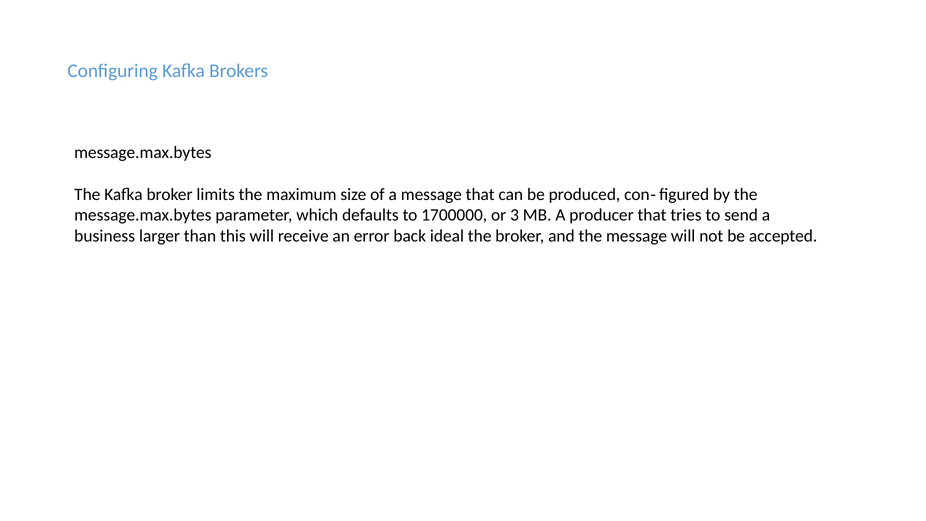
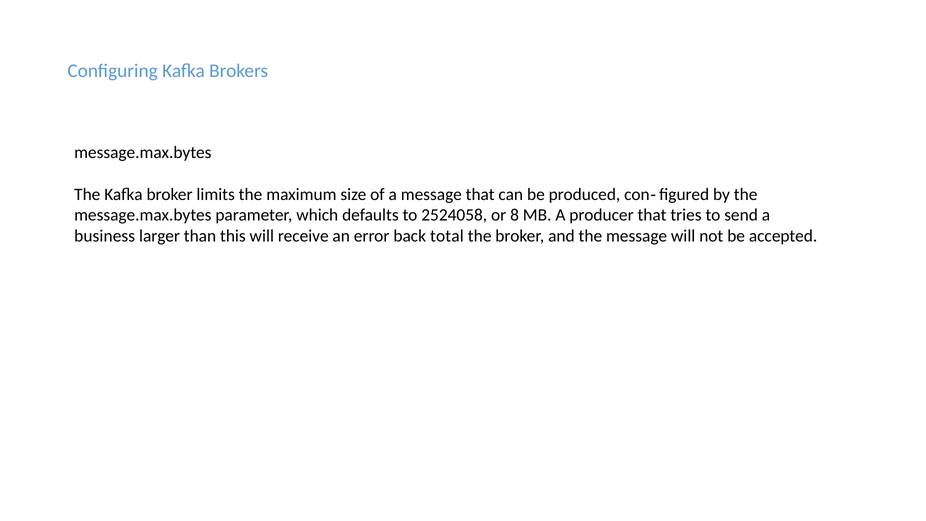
1700000: 1700000 -> 2524058 (454, 215)
3: 3 -> 8 (515, 215)
ideal: ideal -> total (447, 236)
